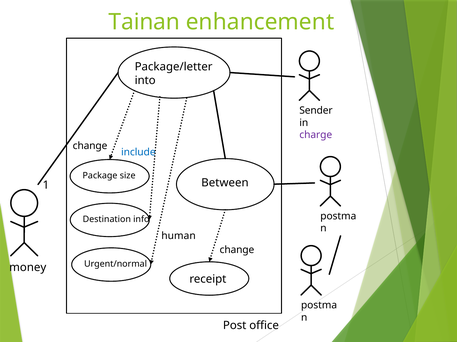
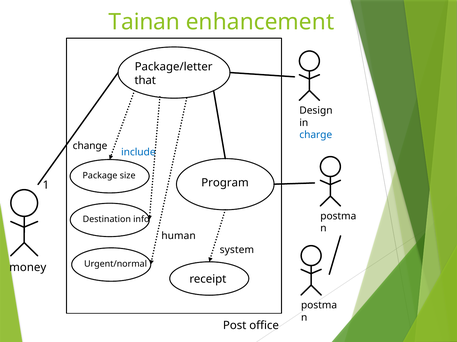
into: into -> that (145, 80)
Sender: Sender -> Design (316, 111)
charge colour: purple -> blue (316, 135)
Between: Between -> Program (225, 183)
change: change -> system (237, 250)
